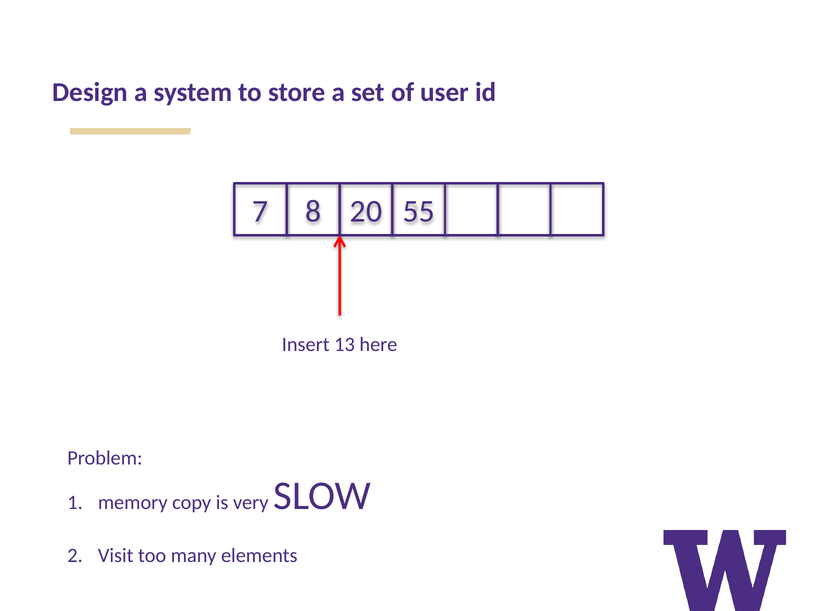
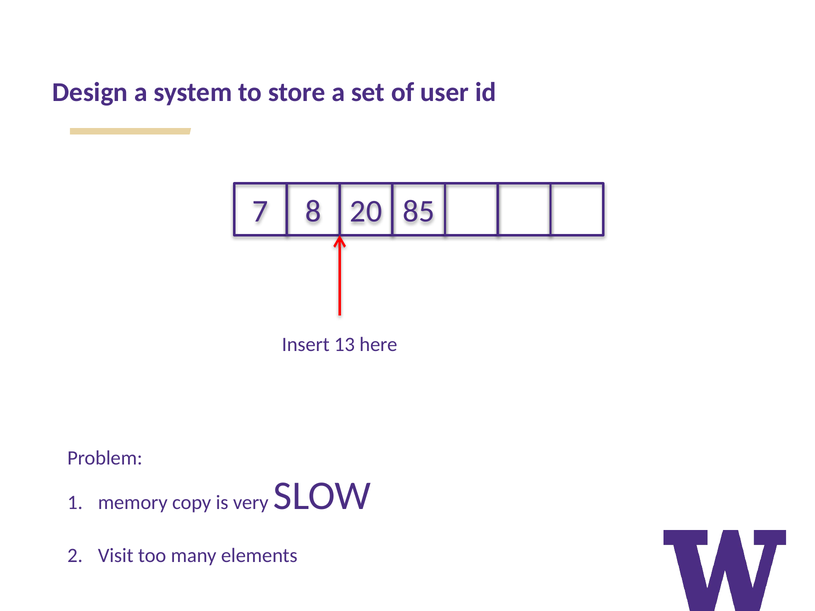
55: 55 -> 85 (419, 212)
